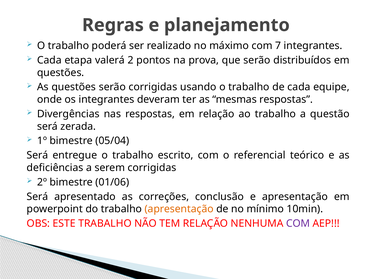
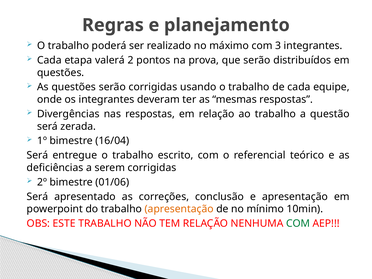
7: 7 -> 3 (278, 46)
05/04: 05/04 -> 16/04 (112, 141)
COM colour: purple -> green (298, 224)
